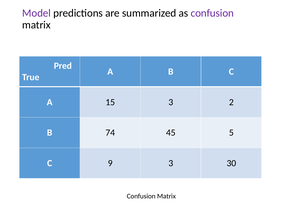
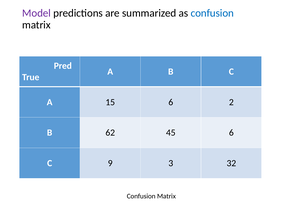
confusion colour: purple -> blue (212, 13)
15 3: 3 -> 6 (171, 102)
74: 74 -> 62 (110, 133)
45 5: 5 -> 6 (231, 133)
30: 30 -> 32 (231, 163)
